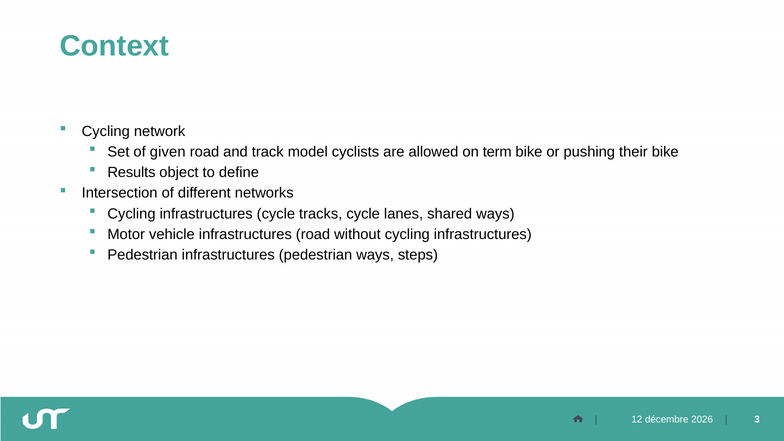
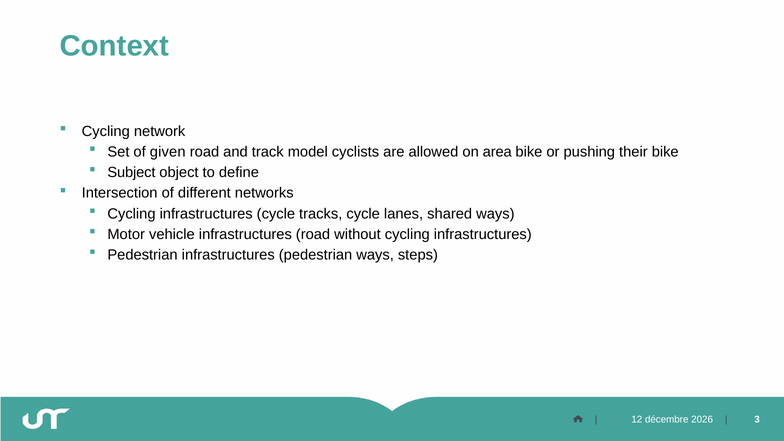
term: term -> area (497, 152)
Results: Results -> Subject (131, 173)
